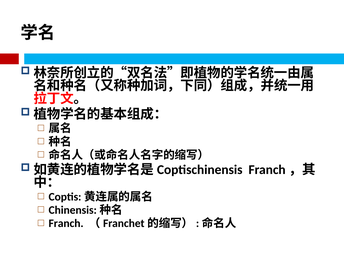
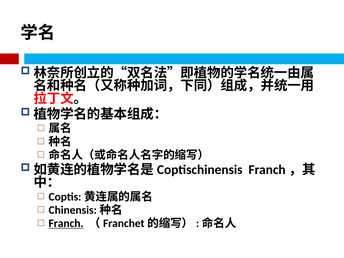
Franch underline: none -> present (66, 223)
